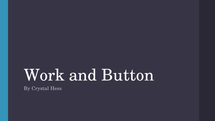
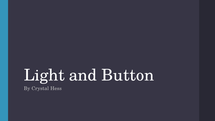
Work: Work -> Light (44, 75)
